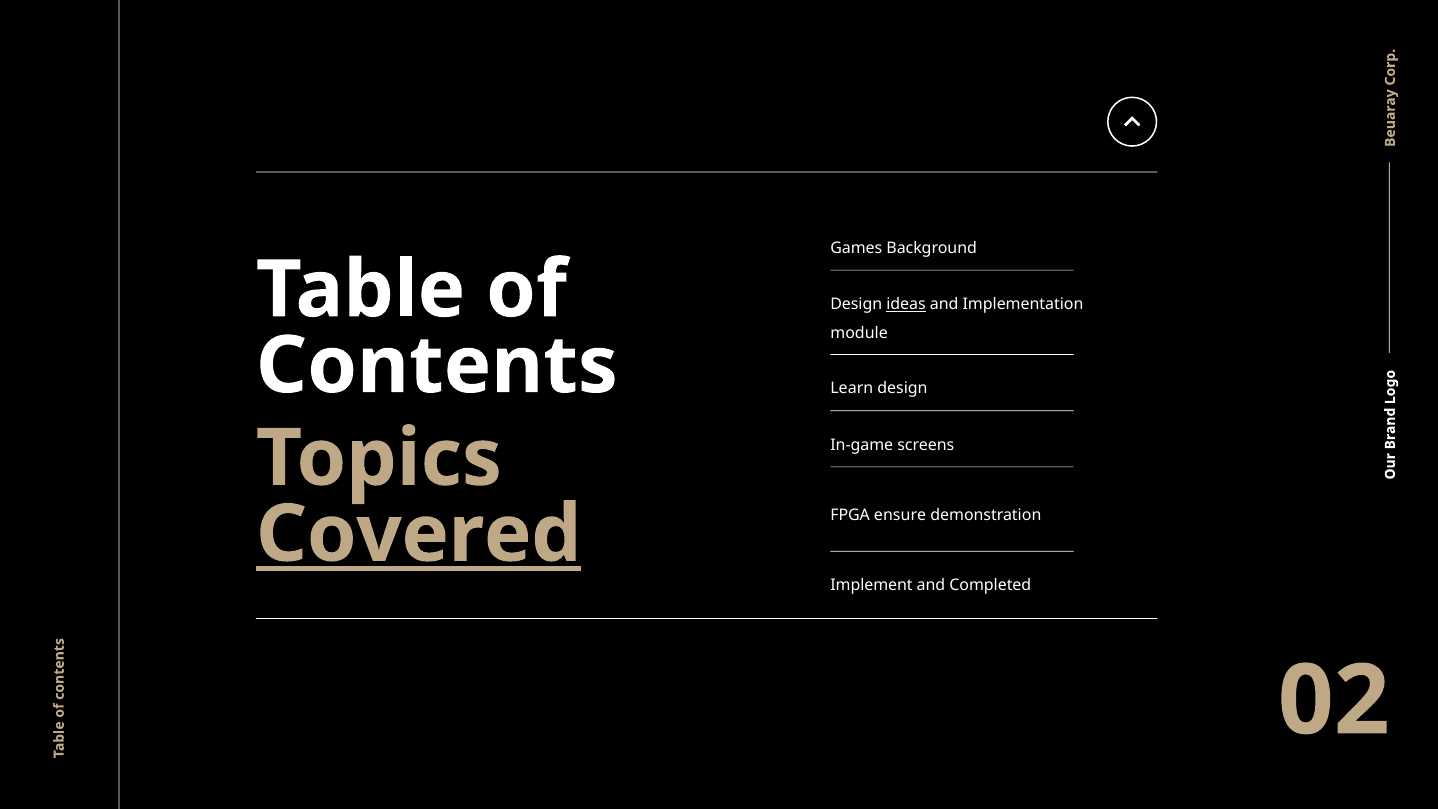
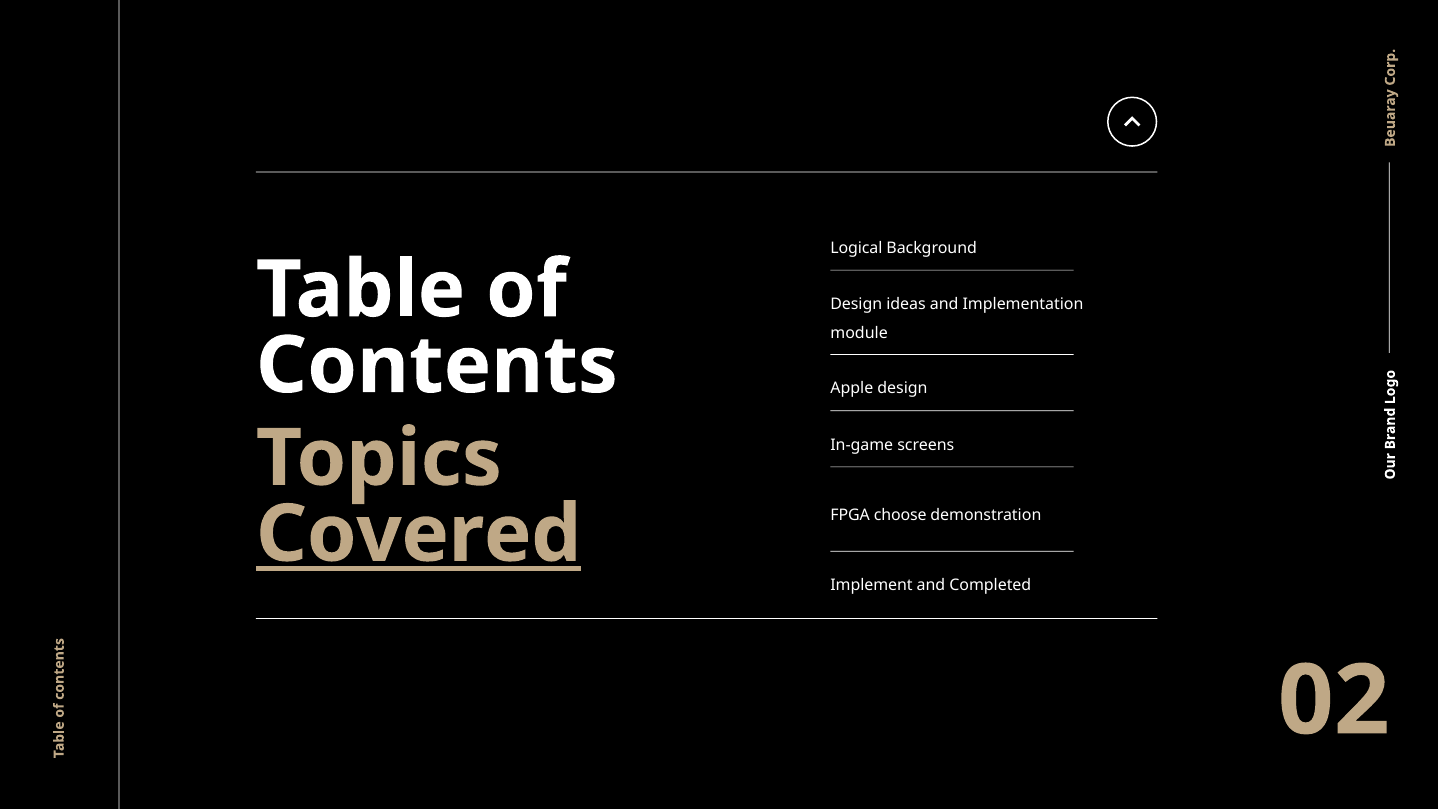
Games: Games -> Logical (856, 248)
ideas underline: present -> none (906, 304)
Learn: Learn -> Apple (852, 389)
ensure: ensure -> choose (900, 515)
